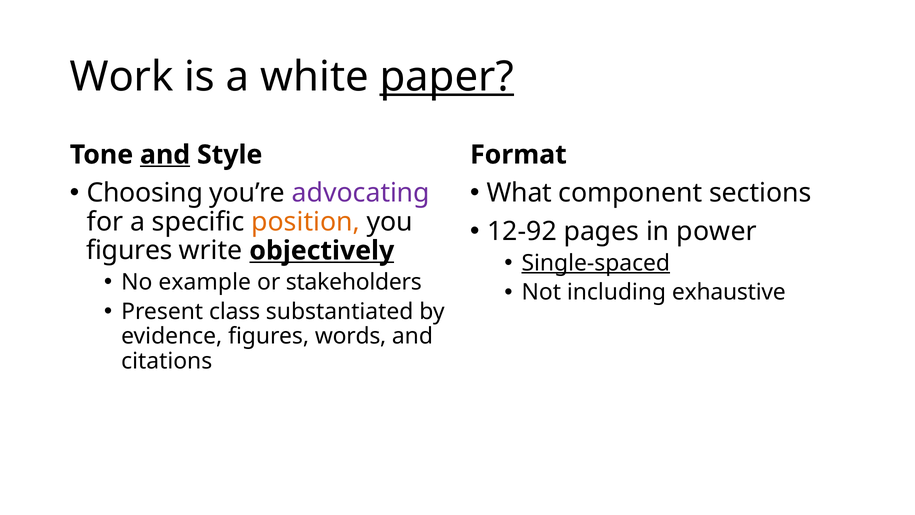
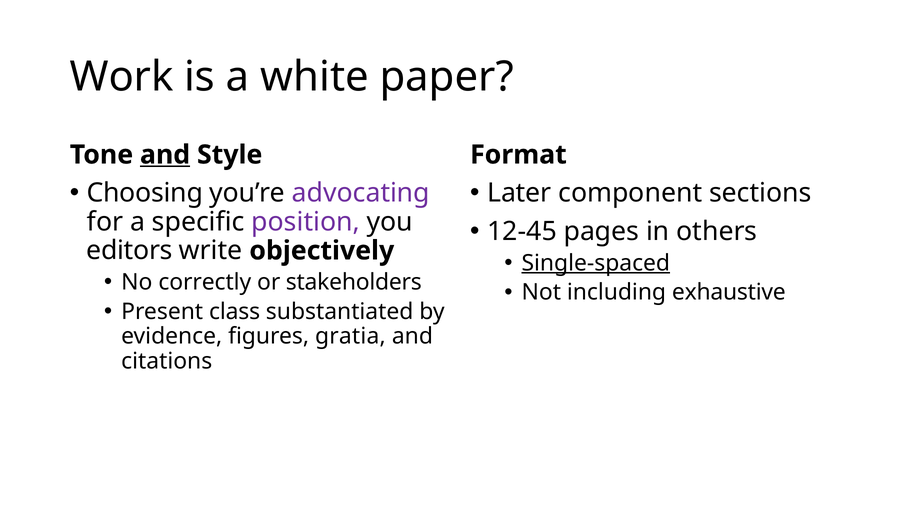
paper underline: present -> none (447, 77)
What: What -> Later (519, 193)
position colour: orange -> purple (306, 222)
12-92: 12-92 -> 12-45 (522, 231)
power: power -> others (717, 231)
figures: figures -> editors (130, 251)
objectively underline: present -> none (322, 251)
example: example -> correctly (205, 282)
words: words -> gratia (350, 336)
